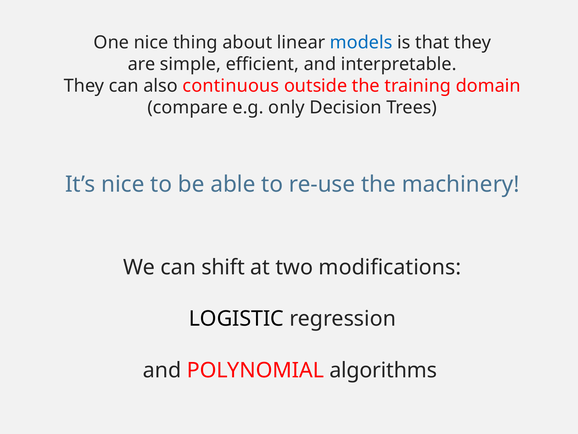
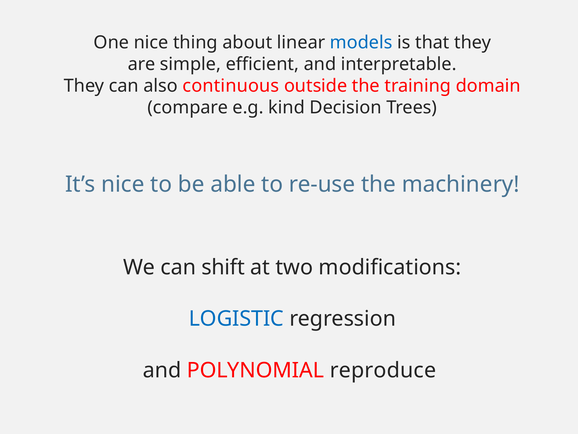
only: only -> kind (287, 107)
LOGISTIC colour: black -> blue (236, 318)
algorithms: algorithms -> reproduce (383, 370)
